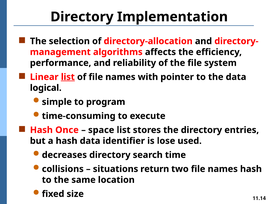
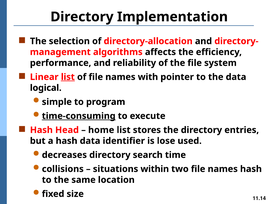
time-consuming underline: none -> present (79, 116)
Once: Once -> Head (67, 130)
space: space -> home (101, 130)
return: return -> within (155, 169)
